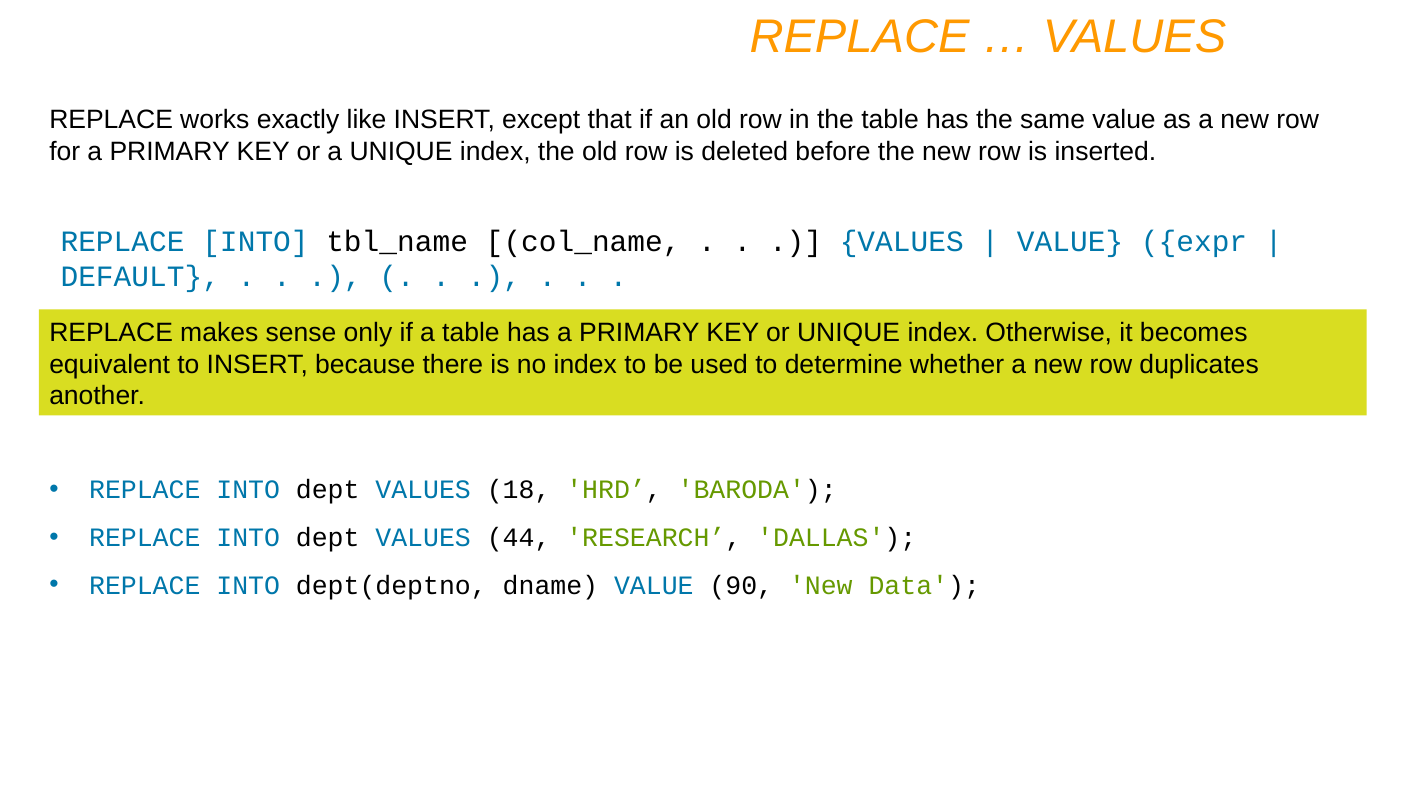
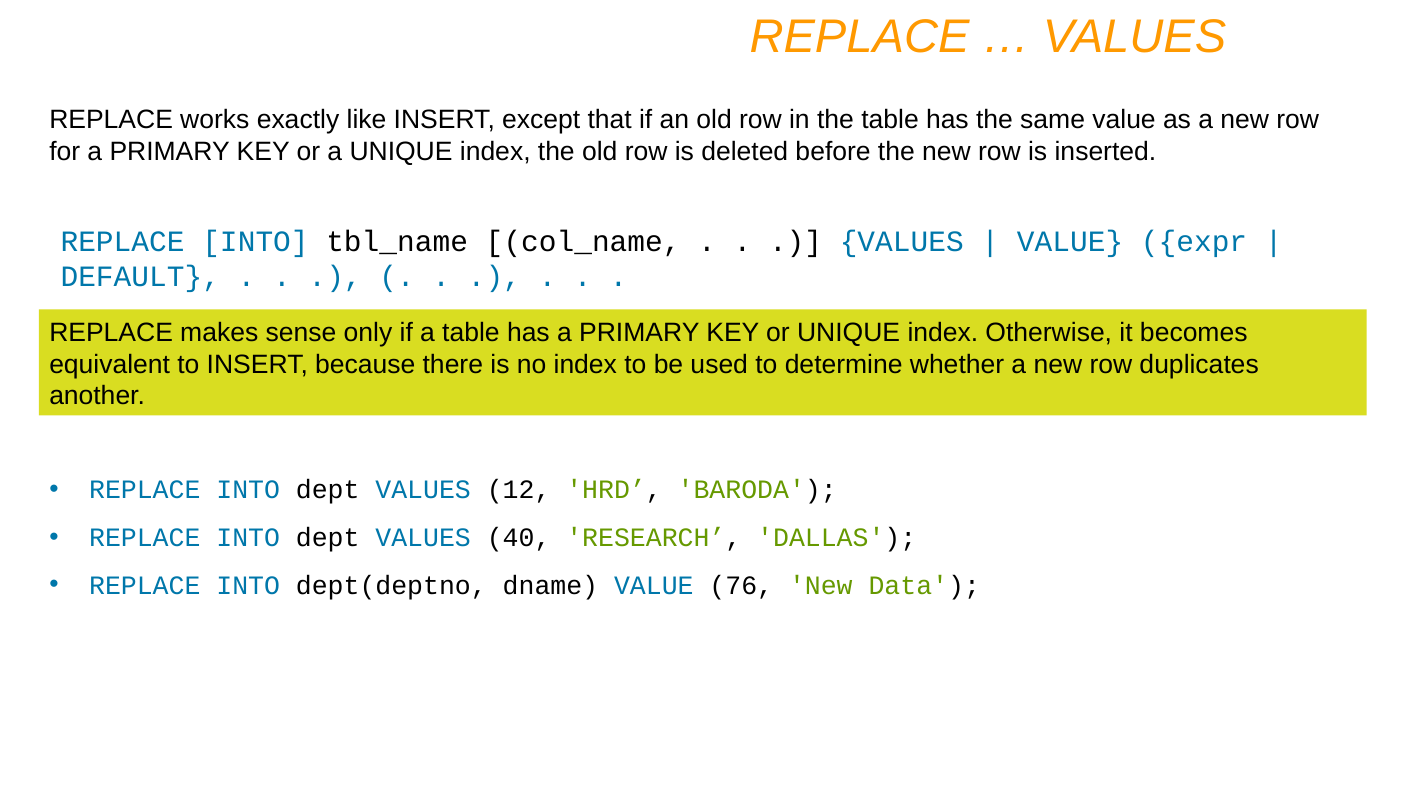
18: 18 -> 12 (519, 490)
44: 44 -> 40 (519, 537)
90: 90 -> 76 (741, 585)
